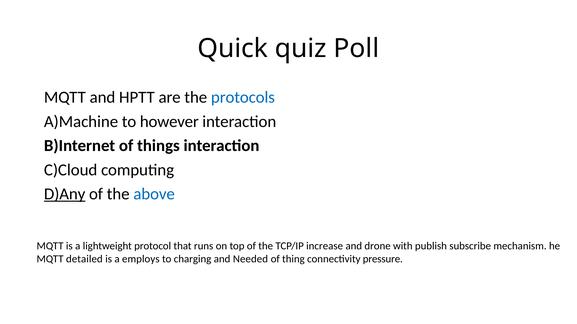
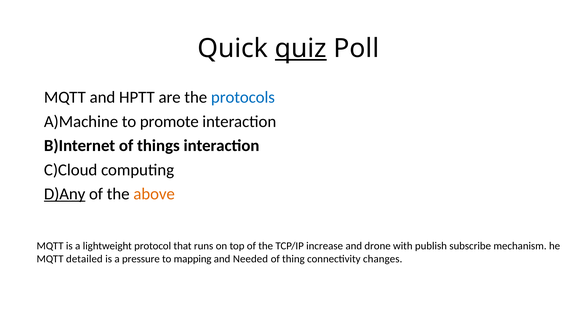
quiz underline: none -> present (301, 48)
however: however -> promote (169, 122)
above colour: blue -> orange (154, 194)
employs: employs -> pressure (141, 259)
charging: charging -> mapping (193, 259)
pressure: pressure -> changes (383, 259)
